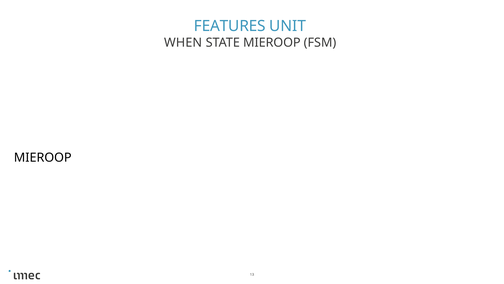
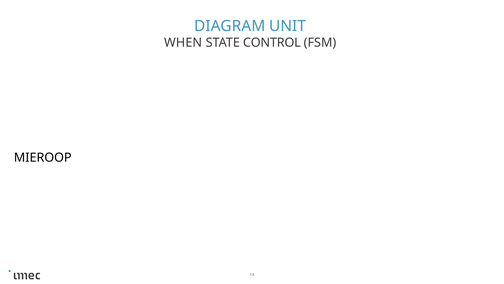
FEATURES: FEATURES -> DIAGRAM (230, 26)
STATE MIEROOP: MIEROOP -> CONTROL (272, 43)
